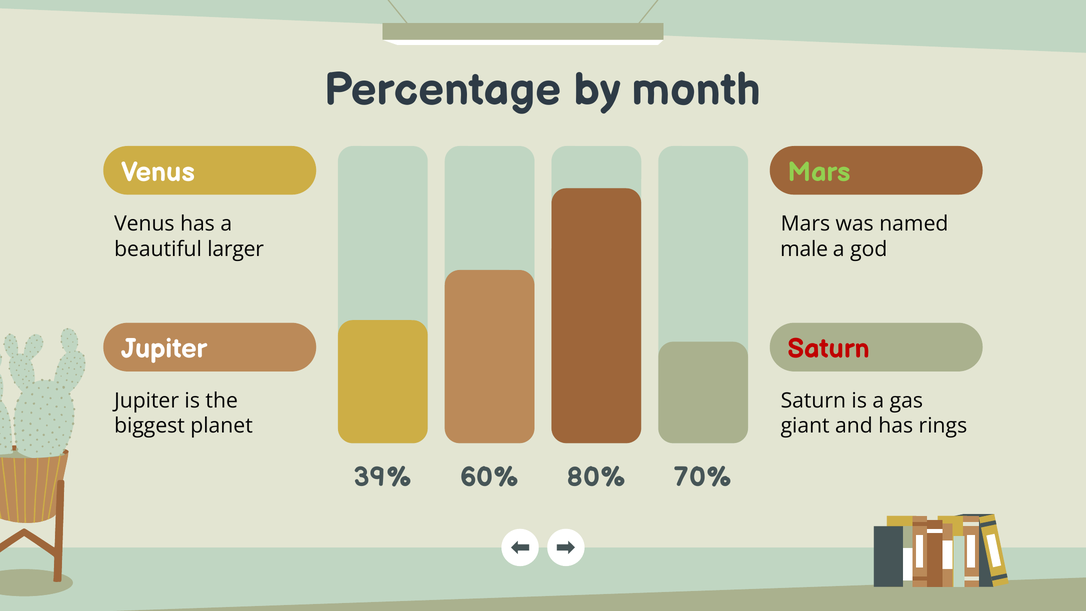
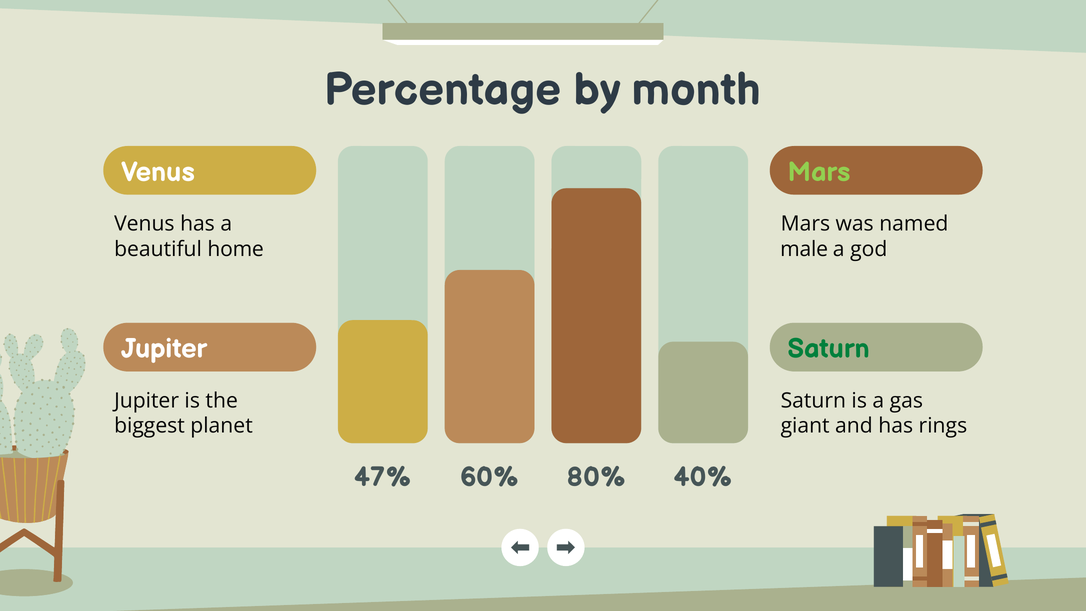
larger: larger -> home (236, 249)
Saturn colour: red -> green (829, 349)
39%: 39% -> 47% (383, 477)
70%: 70% -> 40% (703, 477)
